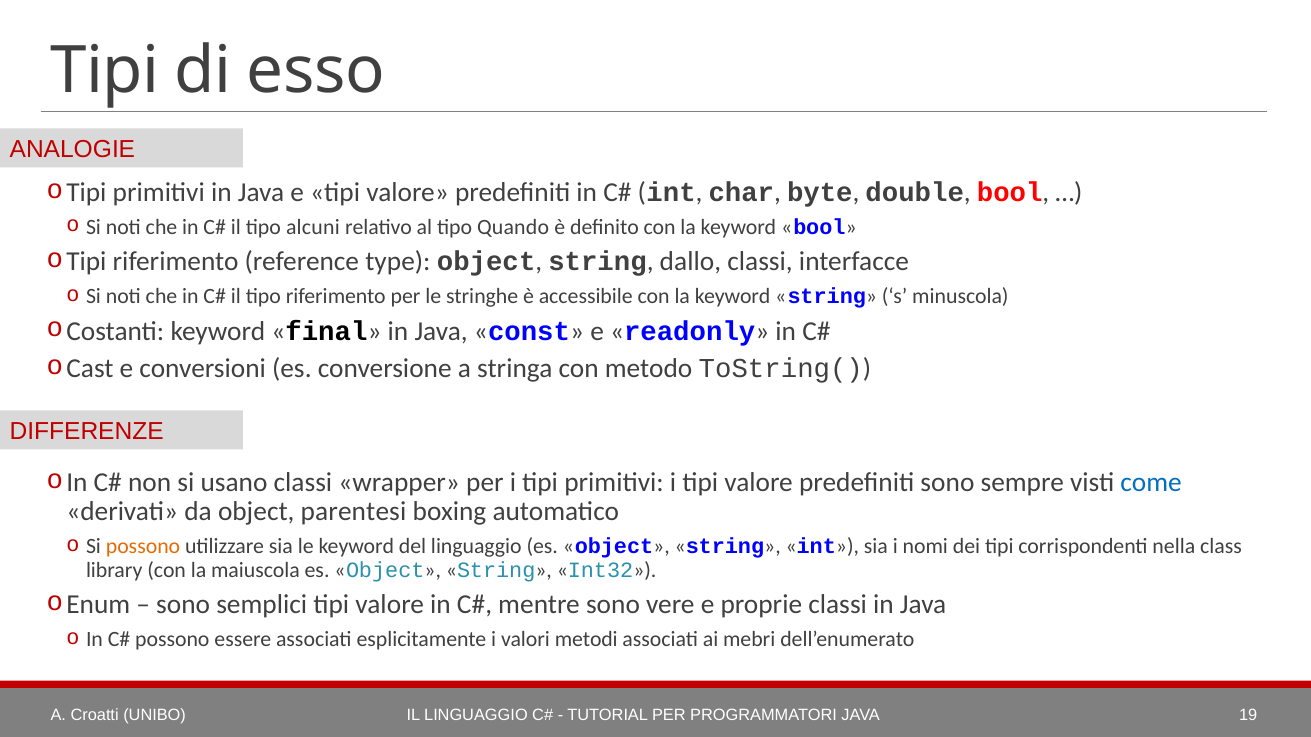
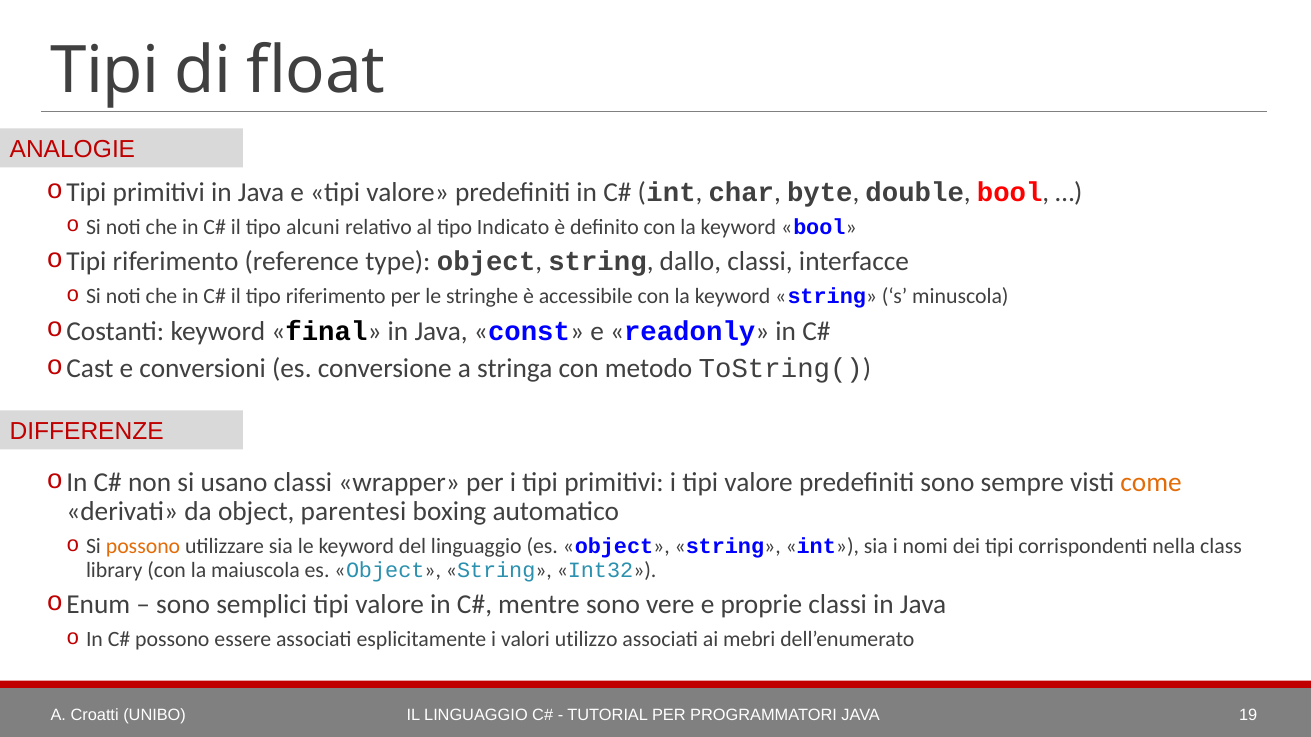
esso: esso -> float (316, 71)
Quando: Quando -> Indicato (513, 227)
come colour: blue -> orange (1151, 483)
metodi: metodi -> utilizzo (586, 640)
